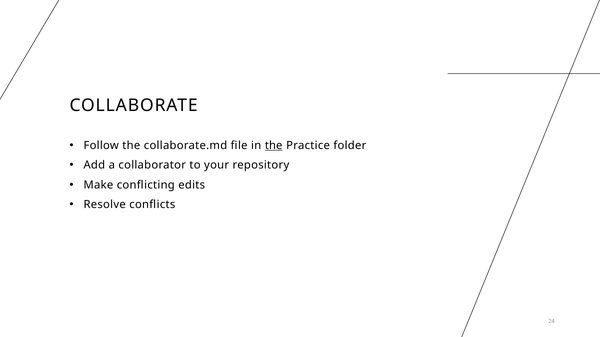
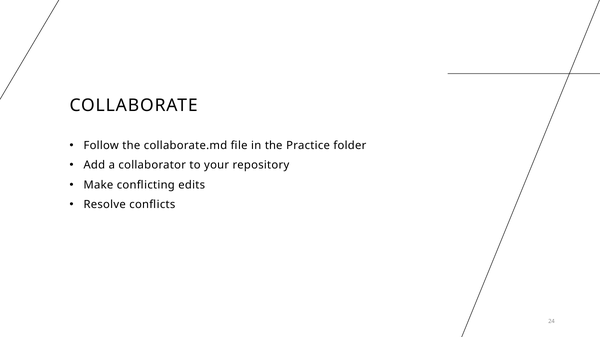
the underline: present -> none (274, 146)
